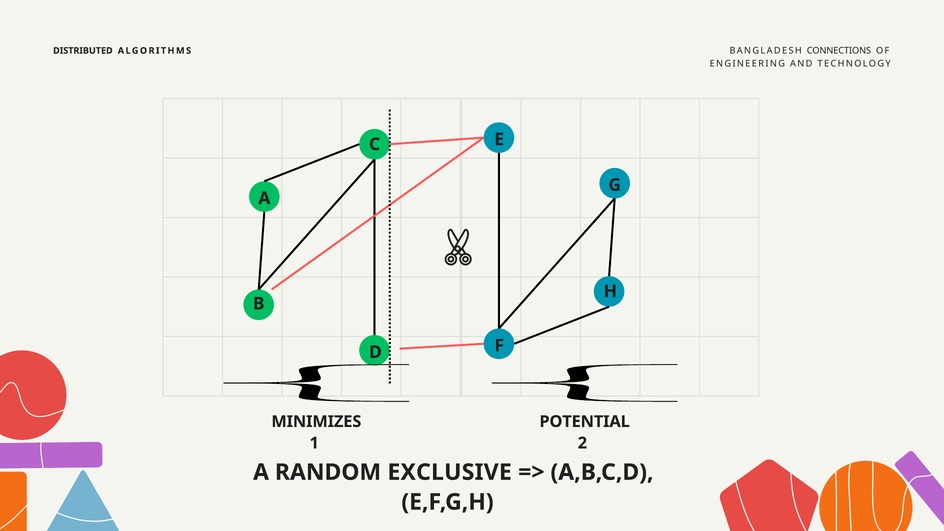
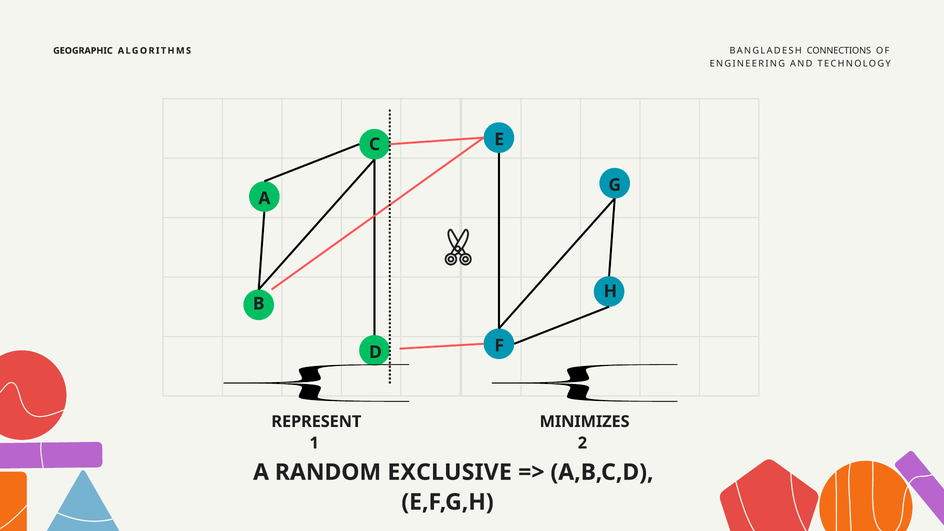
DISTRIBUTED: DISTRIBUTED -> GEOGRAPHIC (83, 51)
MINIMIZES: MINIMIZES -> REPRESENT (316, 422)
POTENTIAL: POTENTIAL -> MINIMIZES (585, 422)
